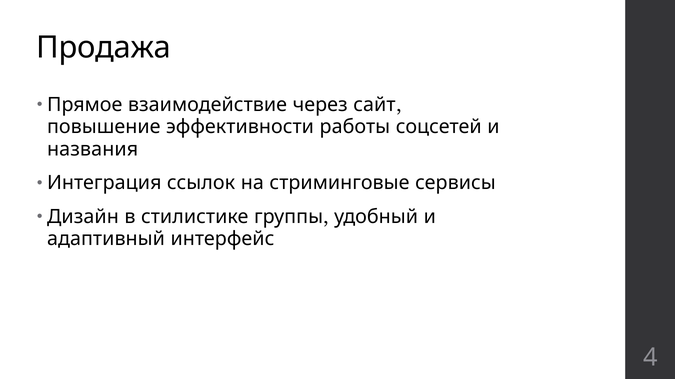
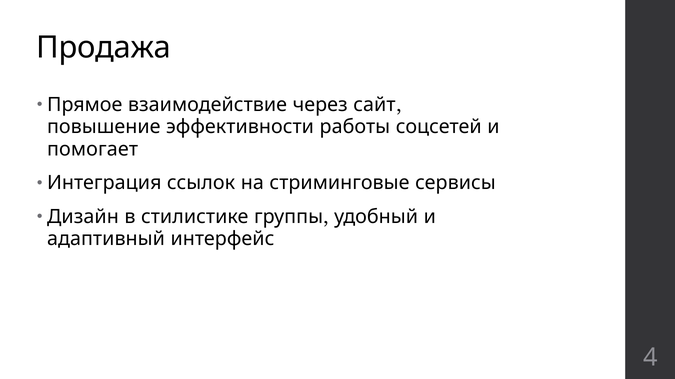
названия: названия -> помогает (93, 150)
